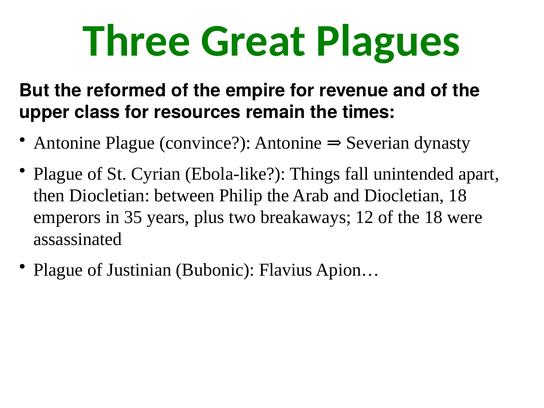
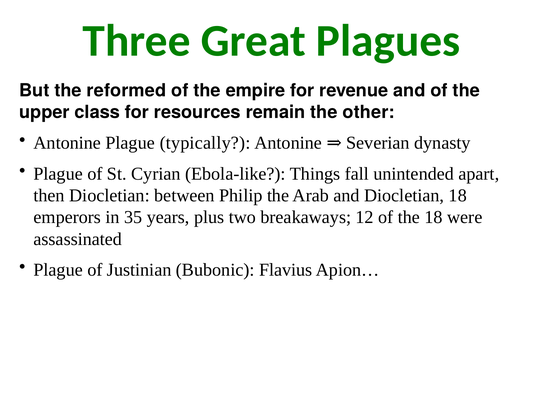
times: times -> other (369, 112)
convince: convince -> typically (205, 143)
